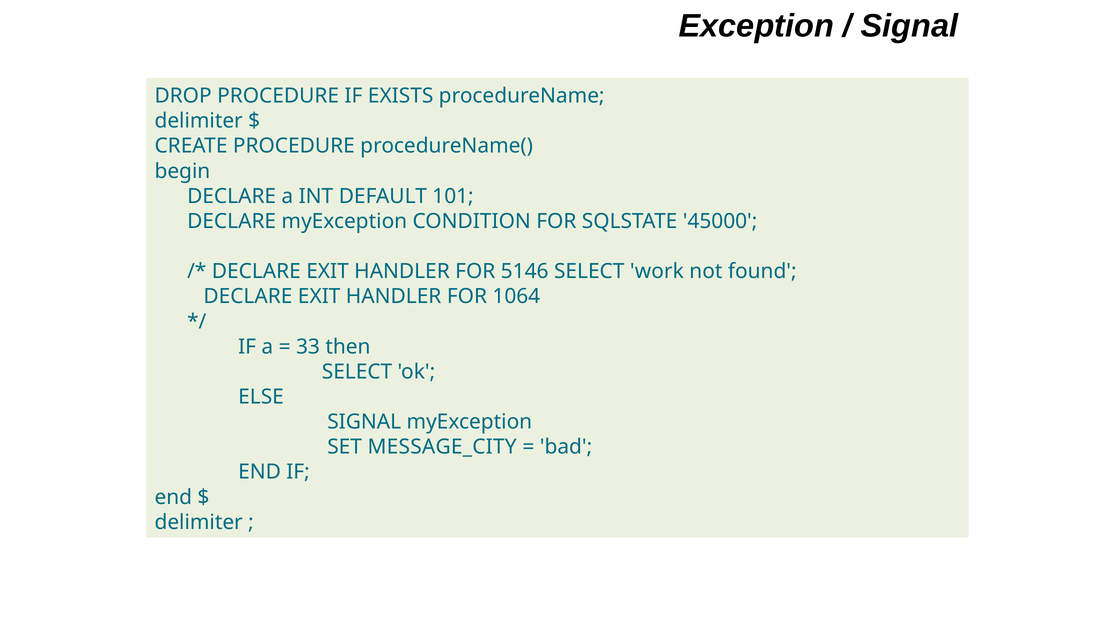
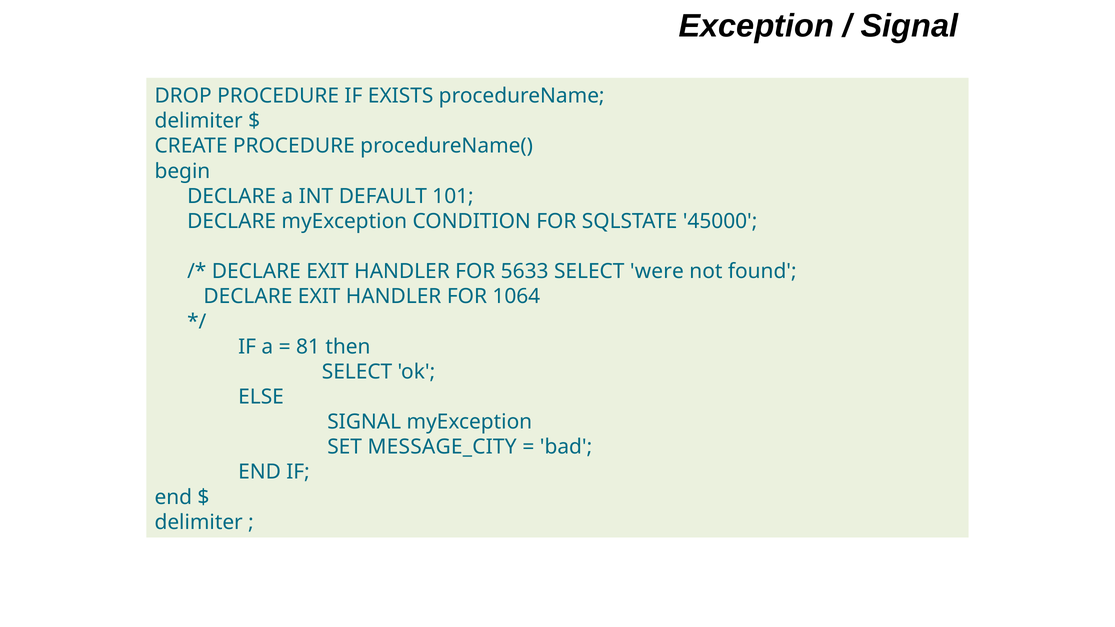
5146: 5146 -> 5633 (525, 272)
work: work -> were (657, 272)
33: 33 -> 81 (308, 347)
